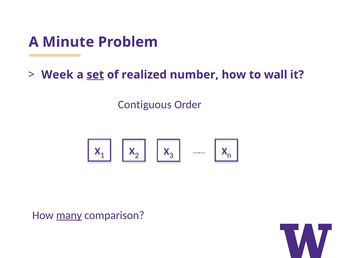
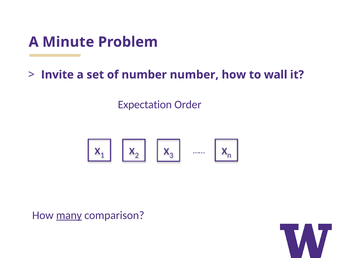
Week: Week -> Invite (57, 75)
set underline: present -> none (95, 75)
of realized: realized -> number (144, 75)
Contiguous: Contiguous -> Expectation (145, 104)
